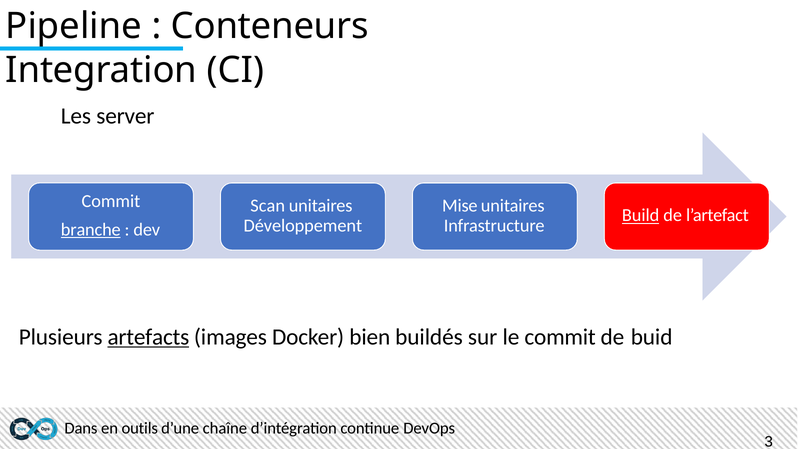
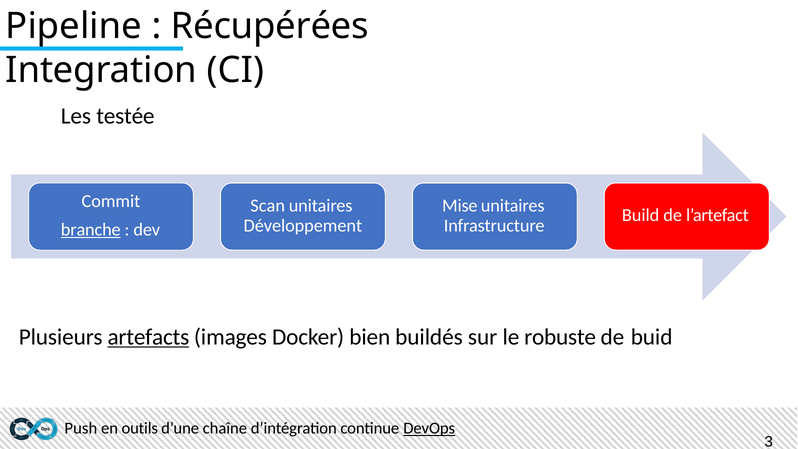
Conteneurs: Conteneurs -> Récupérées (270, 26)
server: server -> testée (125, 116)
Build underline: present -> none (641, 215)
le commit: commit -> robuste (560, 337)
Dans: Dans -> Push (81, 428)
DevOps underline: none -> present (429, 428)
